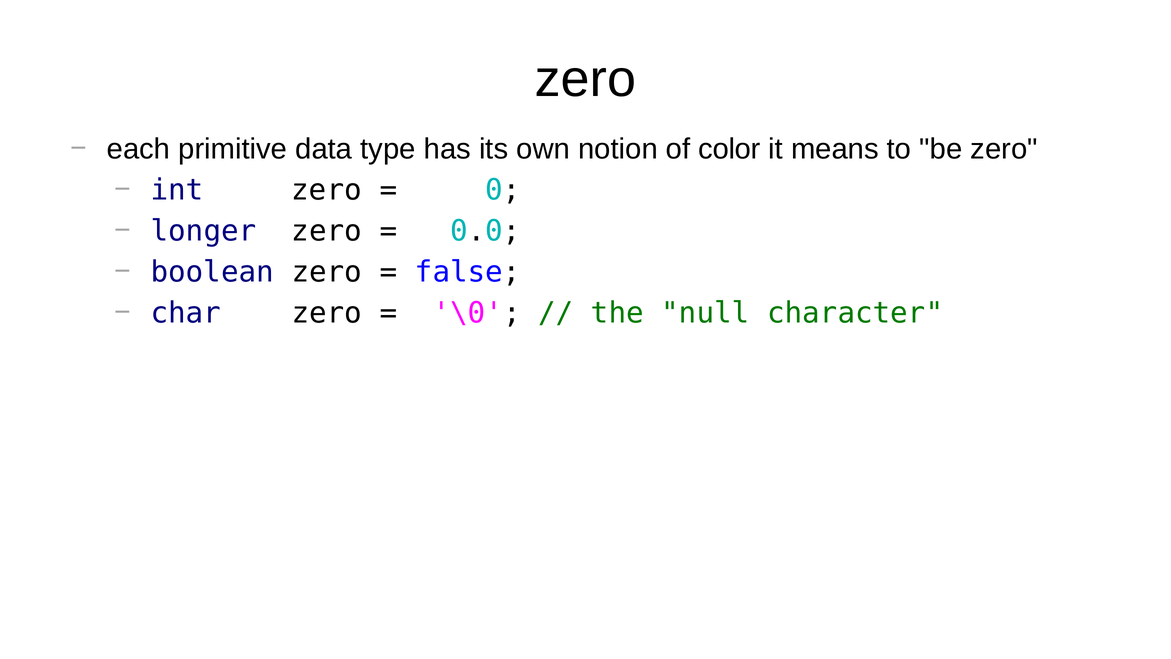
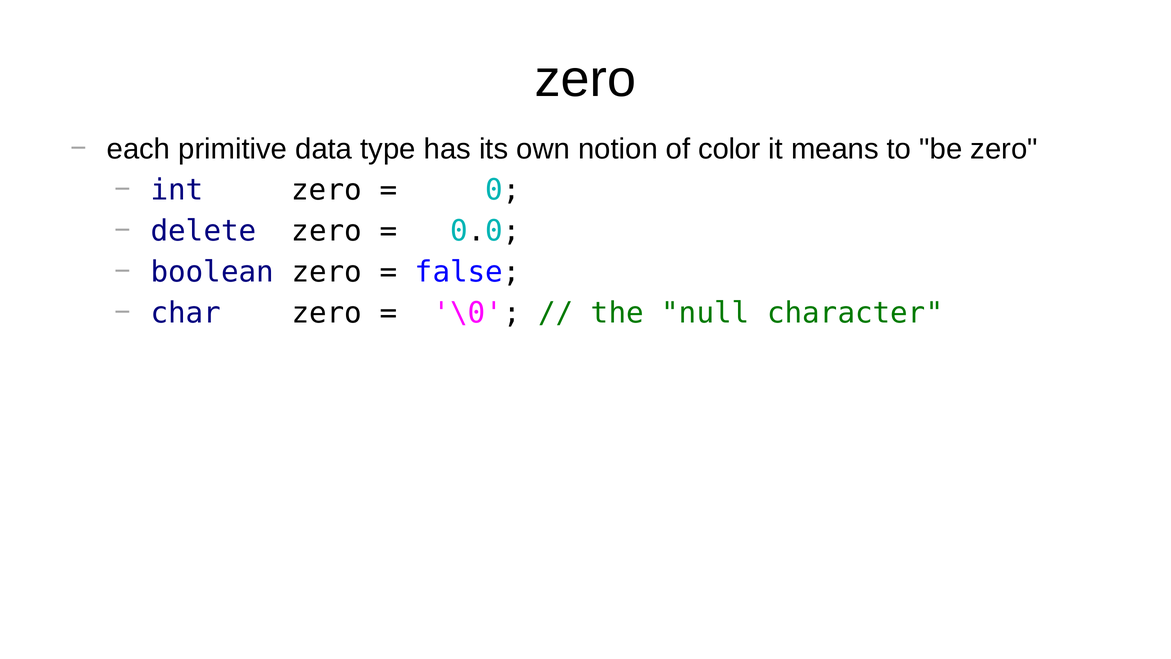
longer: longer -> delete (204, 231)
